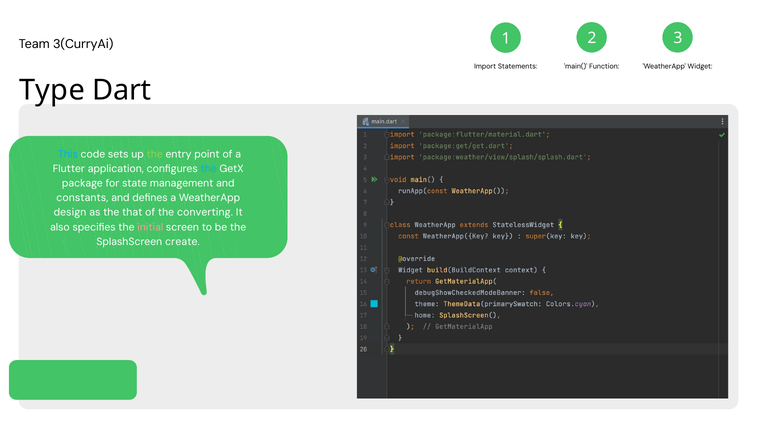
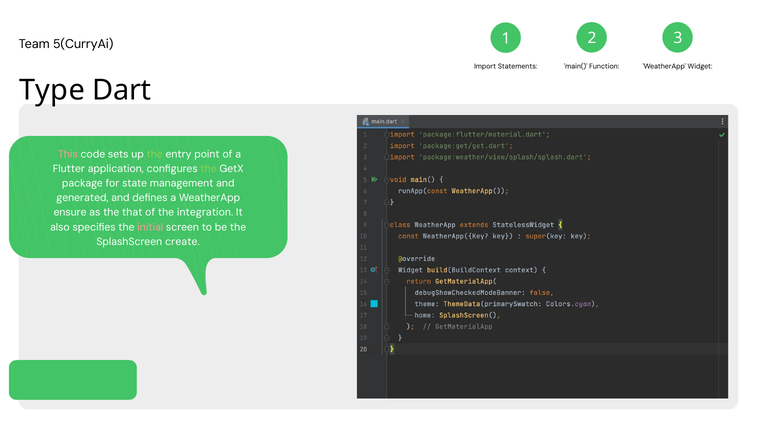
3(CurryAi: 3(CurryAi -> 5(CurryAi (83, 44)
This colour: light blue -> pink (68, 154)
the colour: light blue -> light green (209, 169)
constants: constants -> generated (82, 198)
design: design -> ensure (70, 212)
converting: converting -> integration (205, 212)
